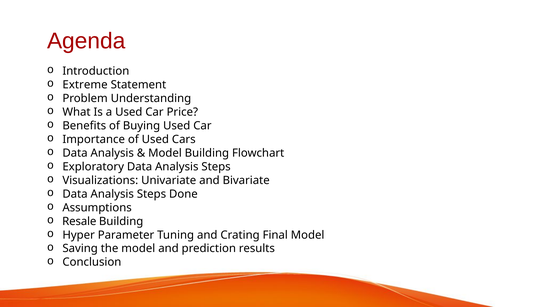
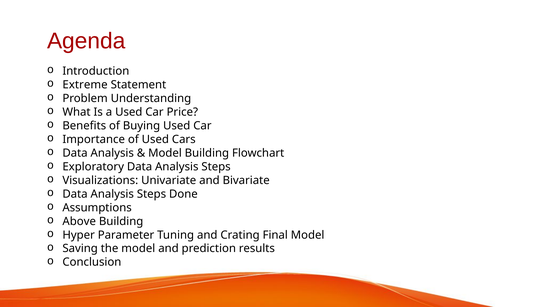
Resale: Resale -> Above (79, 221)
